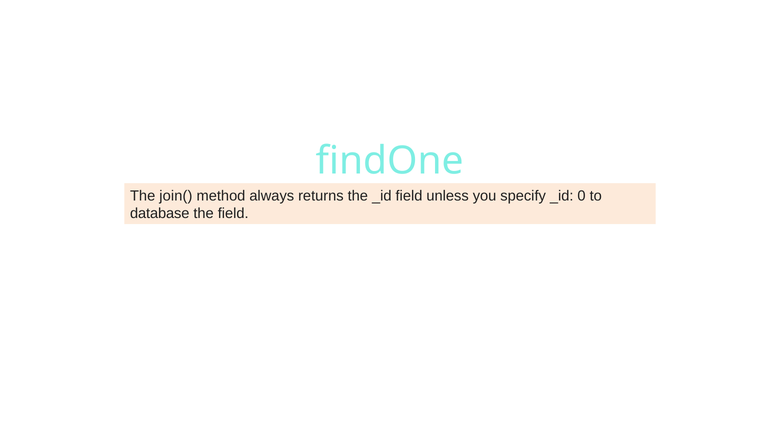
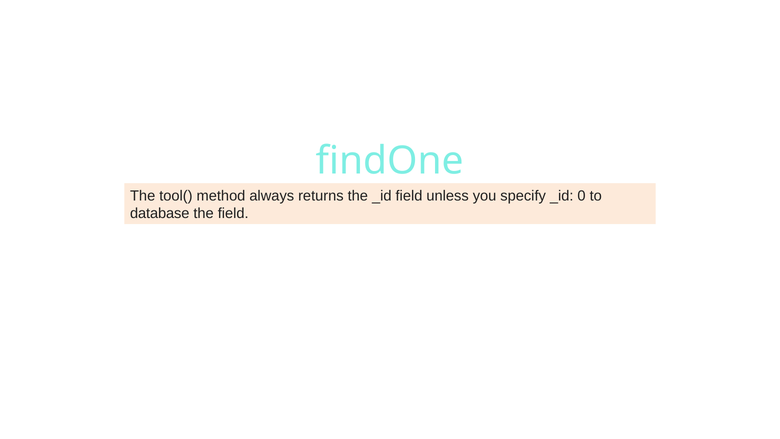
join(: join( -> tool( (176, 196)
